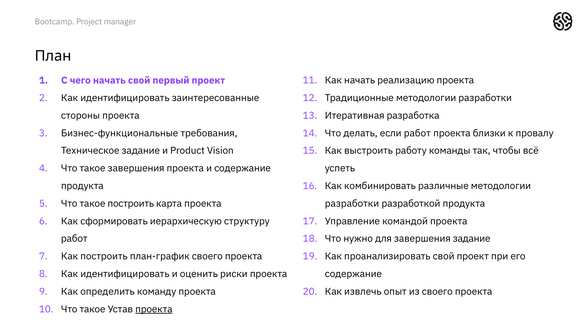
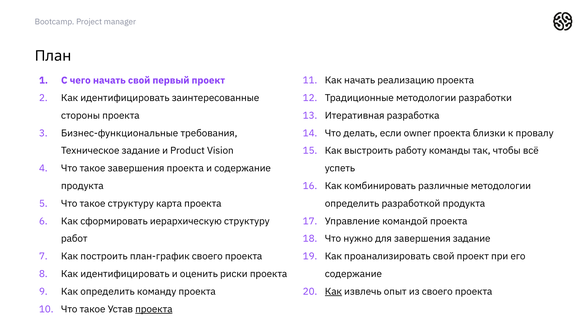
если работ: работ -> owner (417, 133)
такое построить: построить -> структуру (131, 204)
разработки: разработки -> определить (352, 204)
Как underline: none -> present (333, 292)
